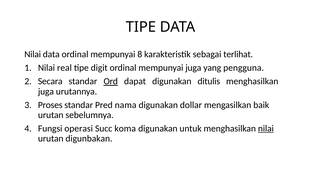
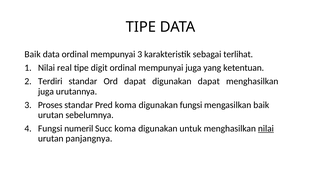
Nilai: Nilai -> Baik (33, 54)
mempunyai 8: 8 -> 3 (140, 54)
pengguna: pengguna -> ketentuan (244, 68)
Secara: Secara -> Terdiri (50, 81)
Ord underline: present -> none (111, 81)
digunakan ditulis: ditulis -> dapat (209, 81)
Pred nama: nama -> koma (126, 105)
digunakan dollar: dollar -> fungsi (191, 105)
operasi: operasi -> numeril (79, 128)
digunbakan: digunbakan -> panjangnya (89, 138)
